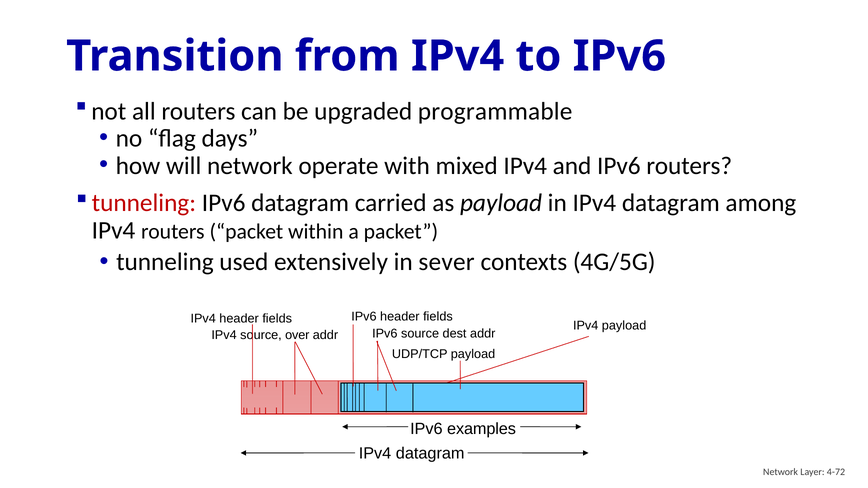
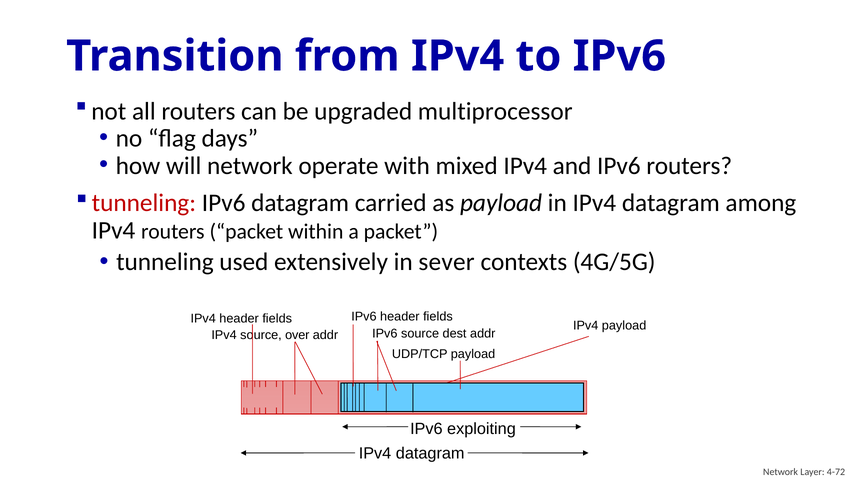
programmable: programmable -> multiprocessor (495, 111)
examples: examples -> exploiting (481, 429)
